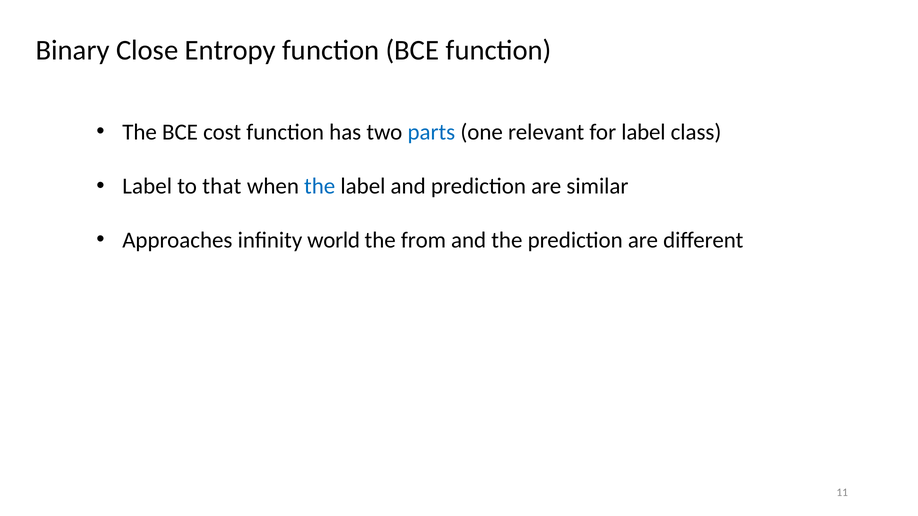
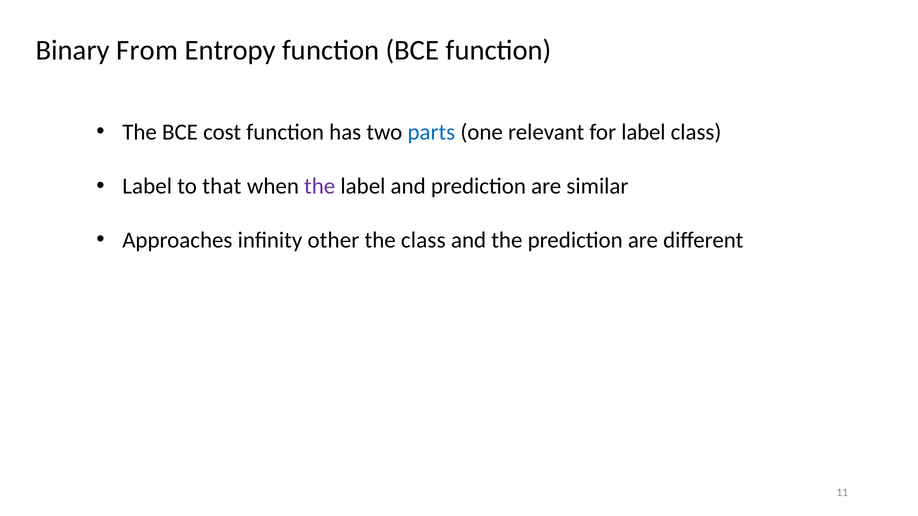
Close: Close -> From (147, 50)
the colour: blue -> purple (320, 186)
world: world -> other (333, 240)
the from: from -> class (423, 240)
